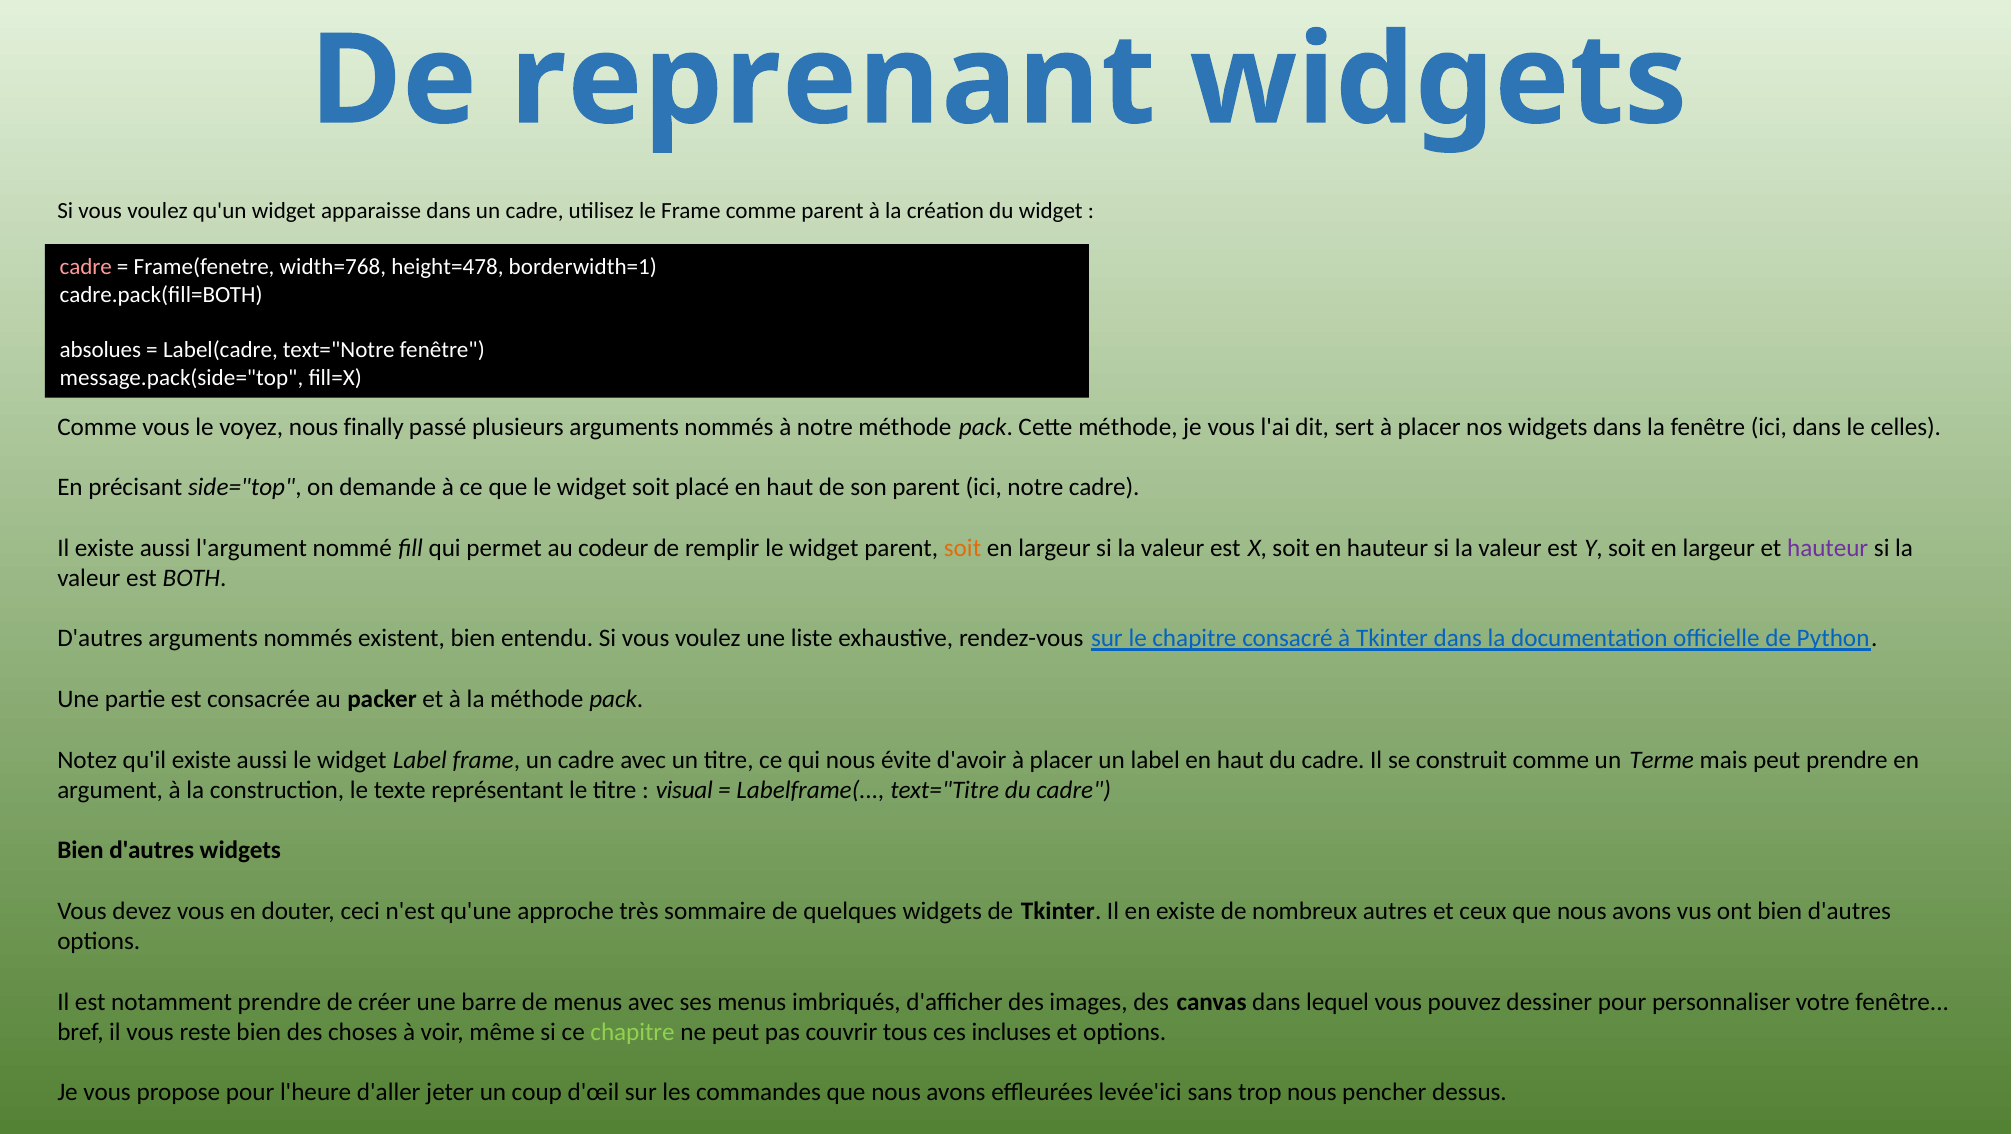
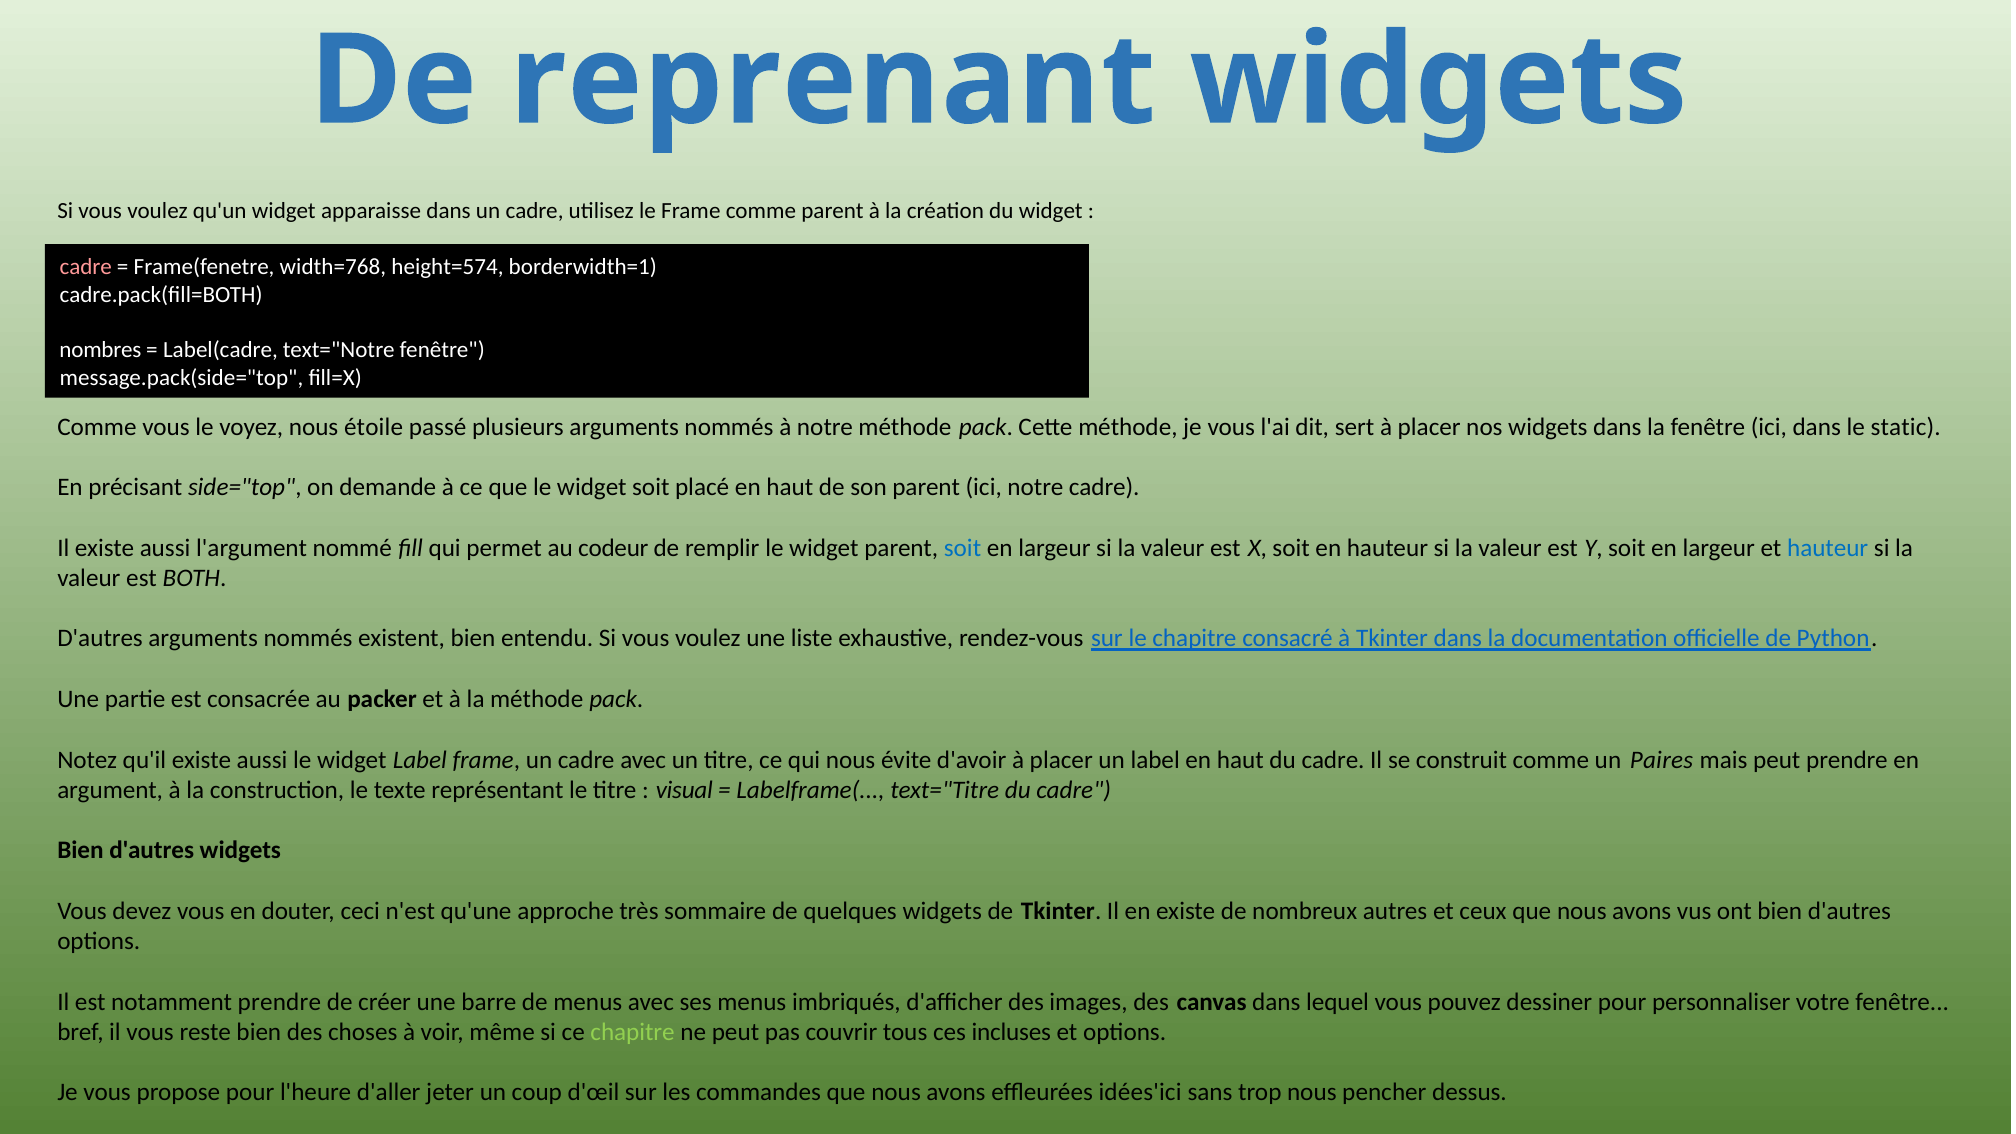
height=478: height=478 -> height=574 (447, 267)
absolues: absolues -> nombres (100, 350)
finally: finally -> étoile (374, 427)
celles: celles -> static (1906, 427)
soit colour: orange -> blue (963, 548)
hauteur colour: purple -> blue (1828, 548)
Terme: Terme -> Paires (1661, 760)
levée'ici: levée'ici -> idées'ici (1140, 1093)
